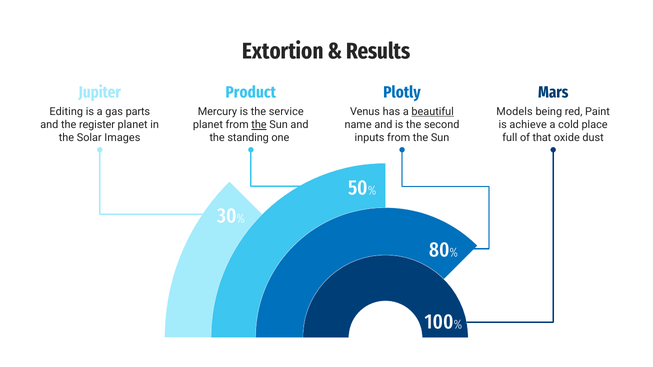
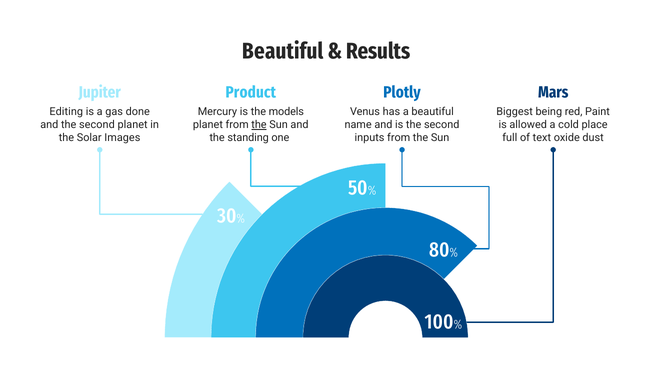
Extortion: Extortion -> Beautiful (283, 51)
parts: parts -> done (138, 112)
service: service -> models (286, 112)
beautiful underline: present -> none (433, 112)
Models: Models -> Biggest (515, 112)
and the register: register -> second (97, 125)
achieve: achieve -> allowed (528, 125)
that: that -> text (542, 138)
